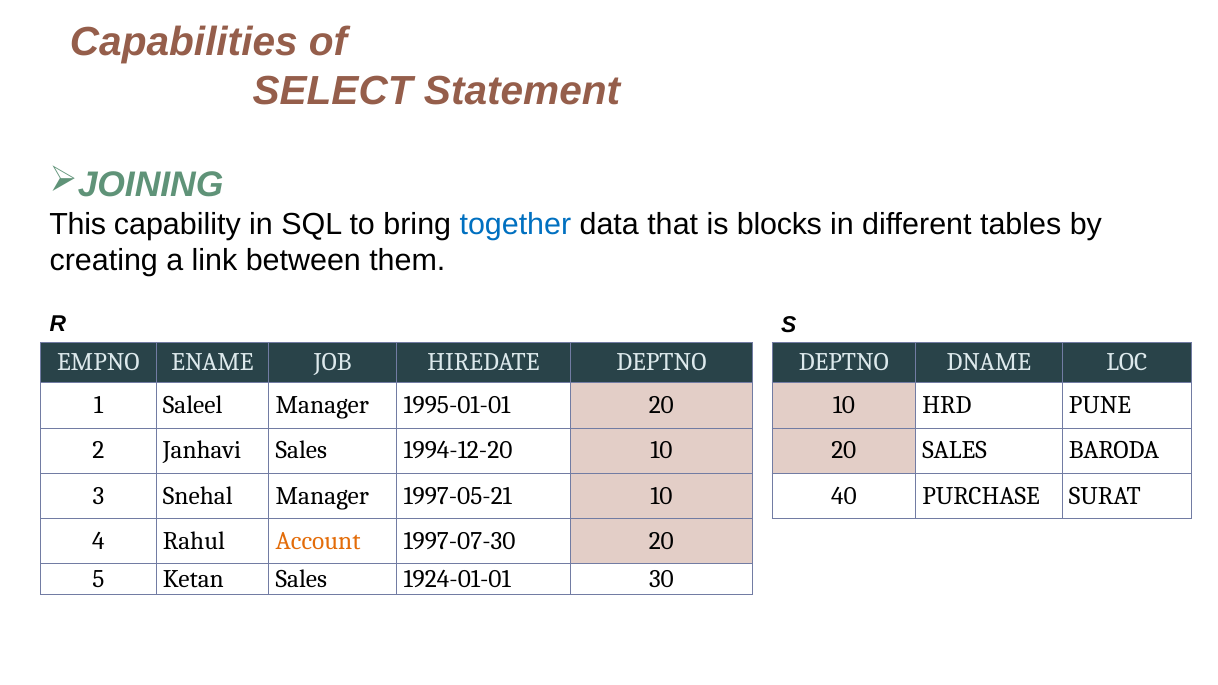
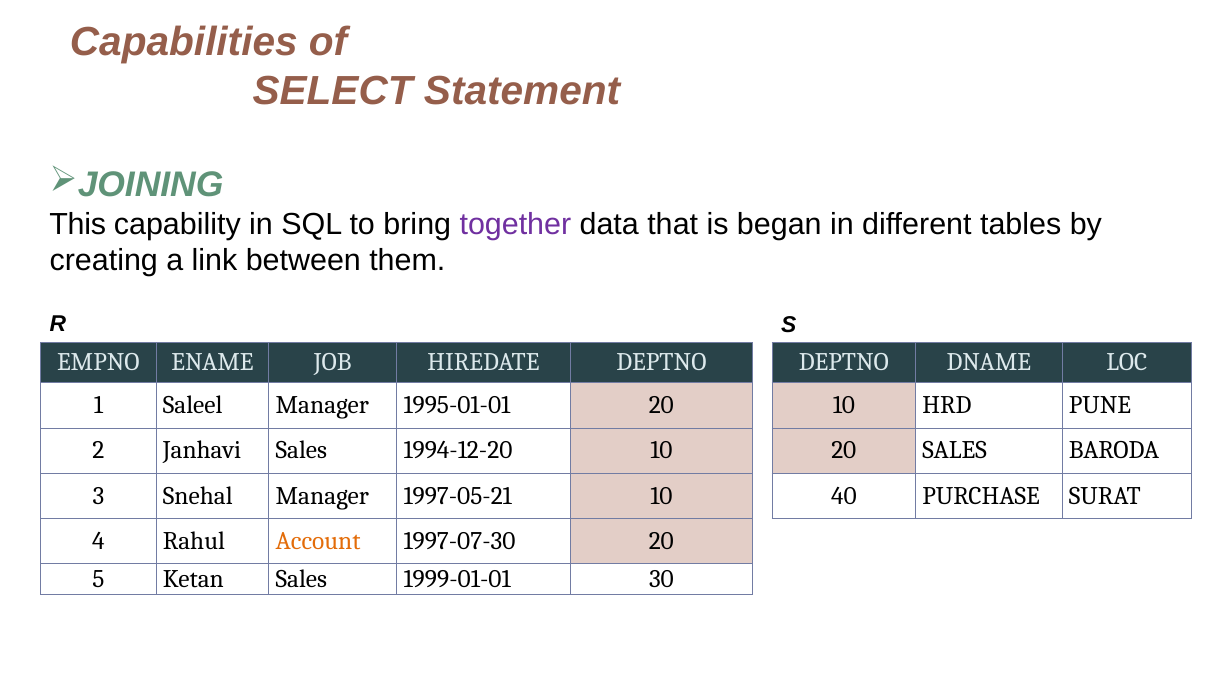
together colour: blue -> purple (515, 224)
blocks: blocks -> began (779, 224)
1924-01-01: 1924-01-01 -> 1999-01-01 (457, 579)
